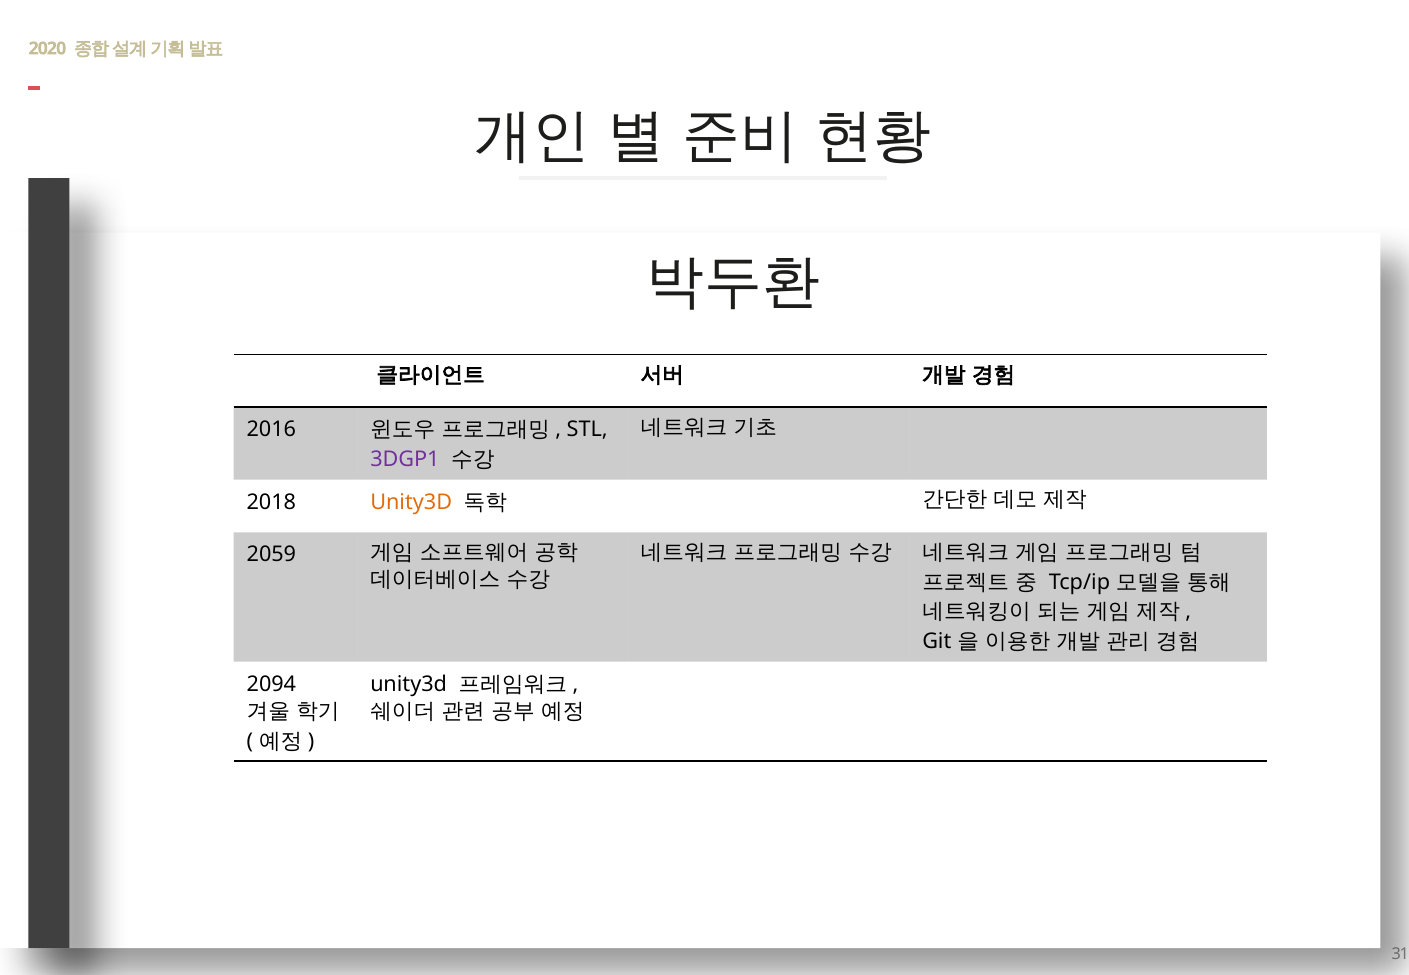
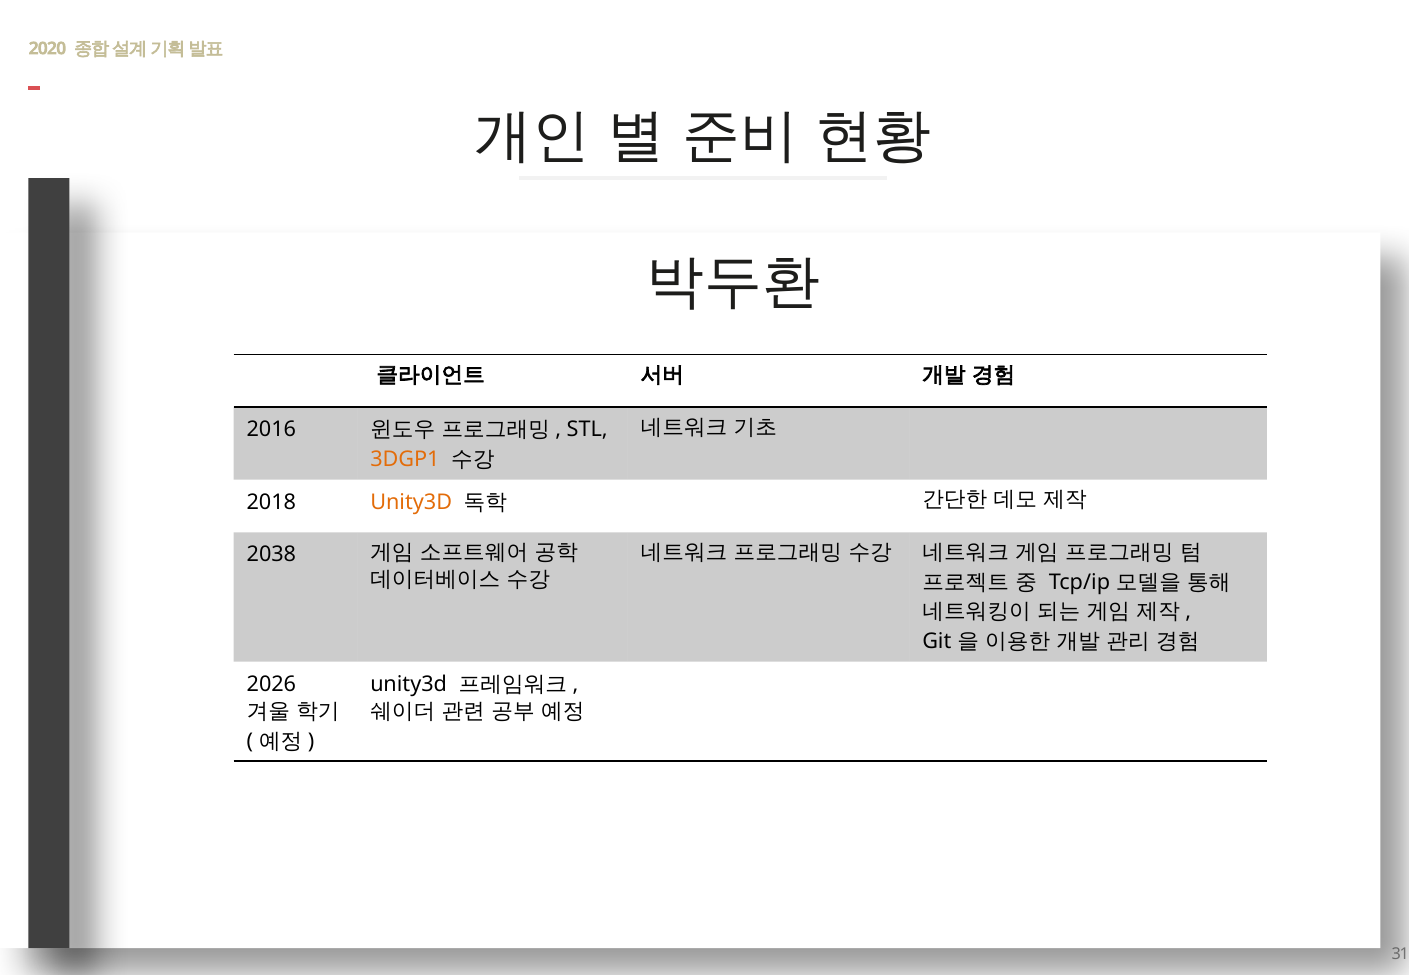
3DGP1 colour: purple -> orange (405, 460)
2059: 2059 -> 2038 (271, 555)
2094: 2094 -> 2026 (271, 685)
